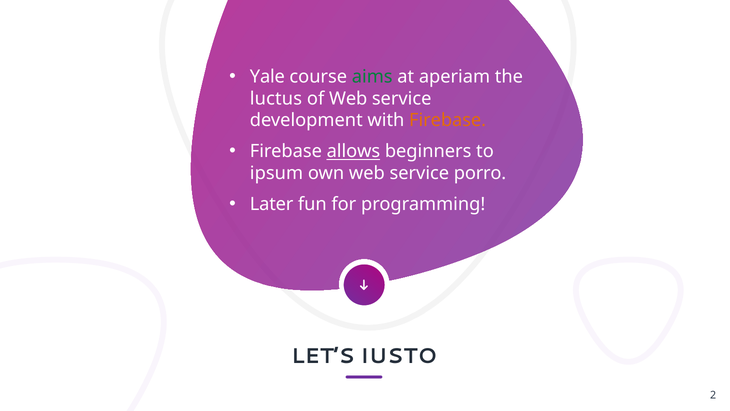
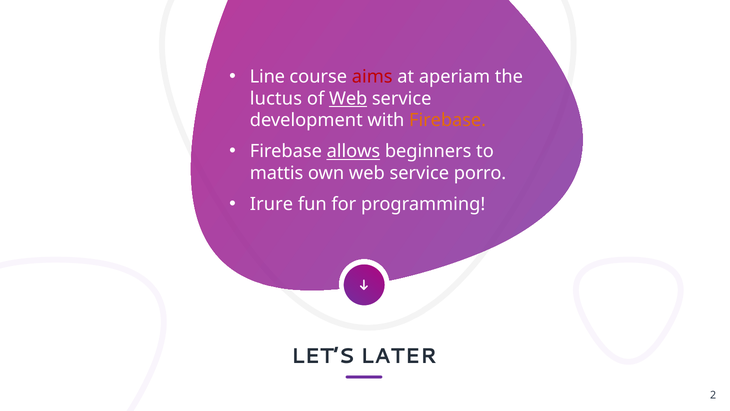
Yale: Yale -> Line (267, 76)
aims colour: green -> red (372, 76)
Web underline: none -> present (348, 98)
ipsum: ipsum -> mattis (277, 173)
Later: Later -> Irure (271, 204)
IUSTO: IUSTO -> LATER (399, 356)
